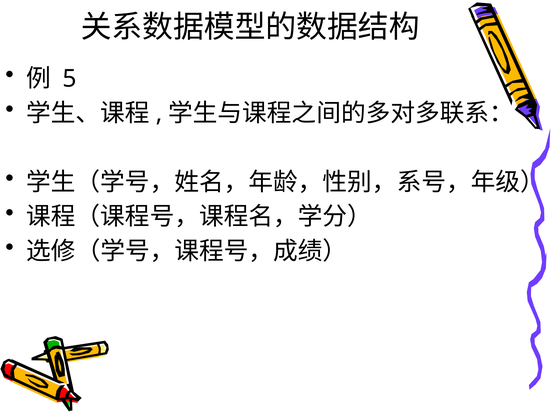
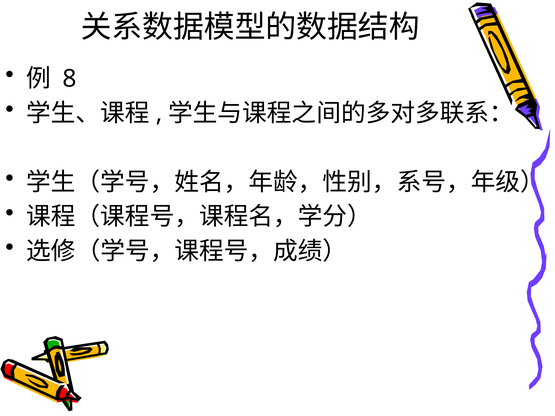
5: 5 -> 8 (69, 79)
